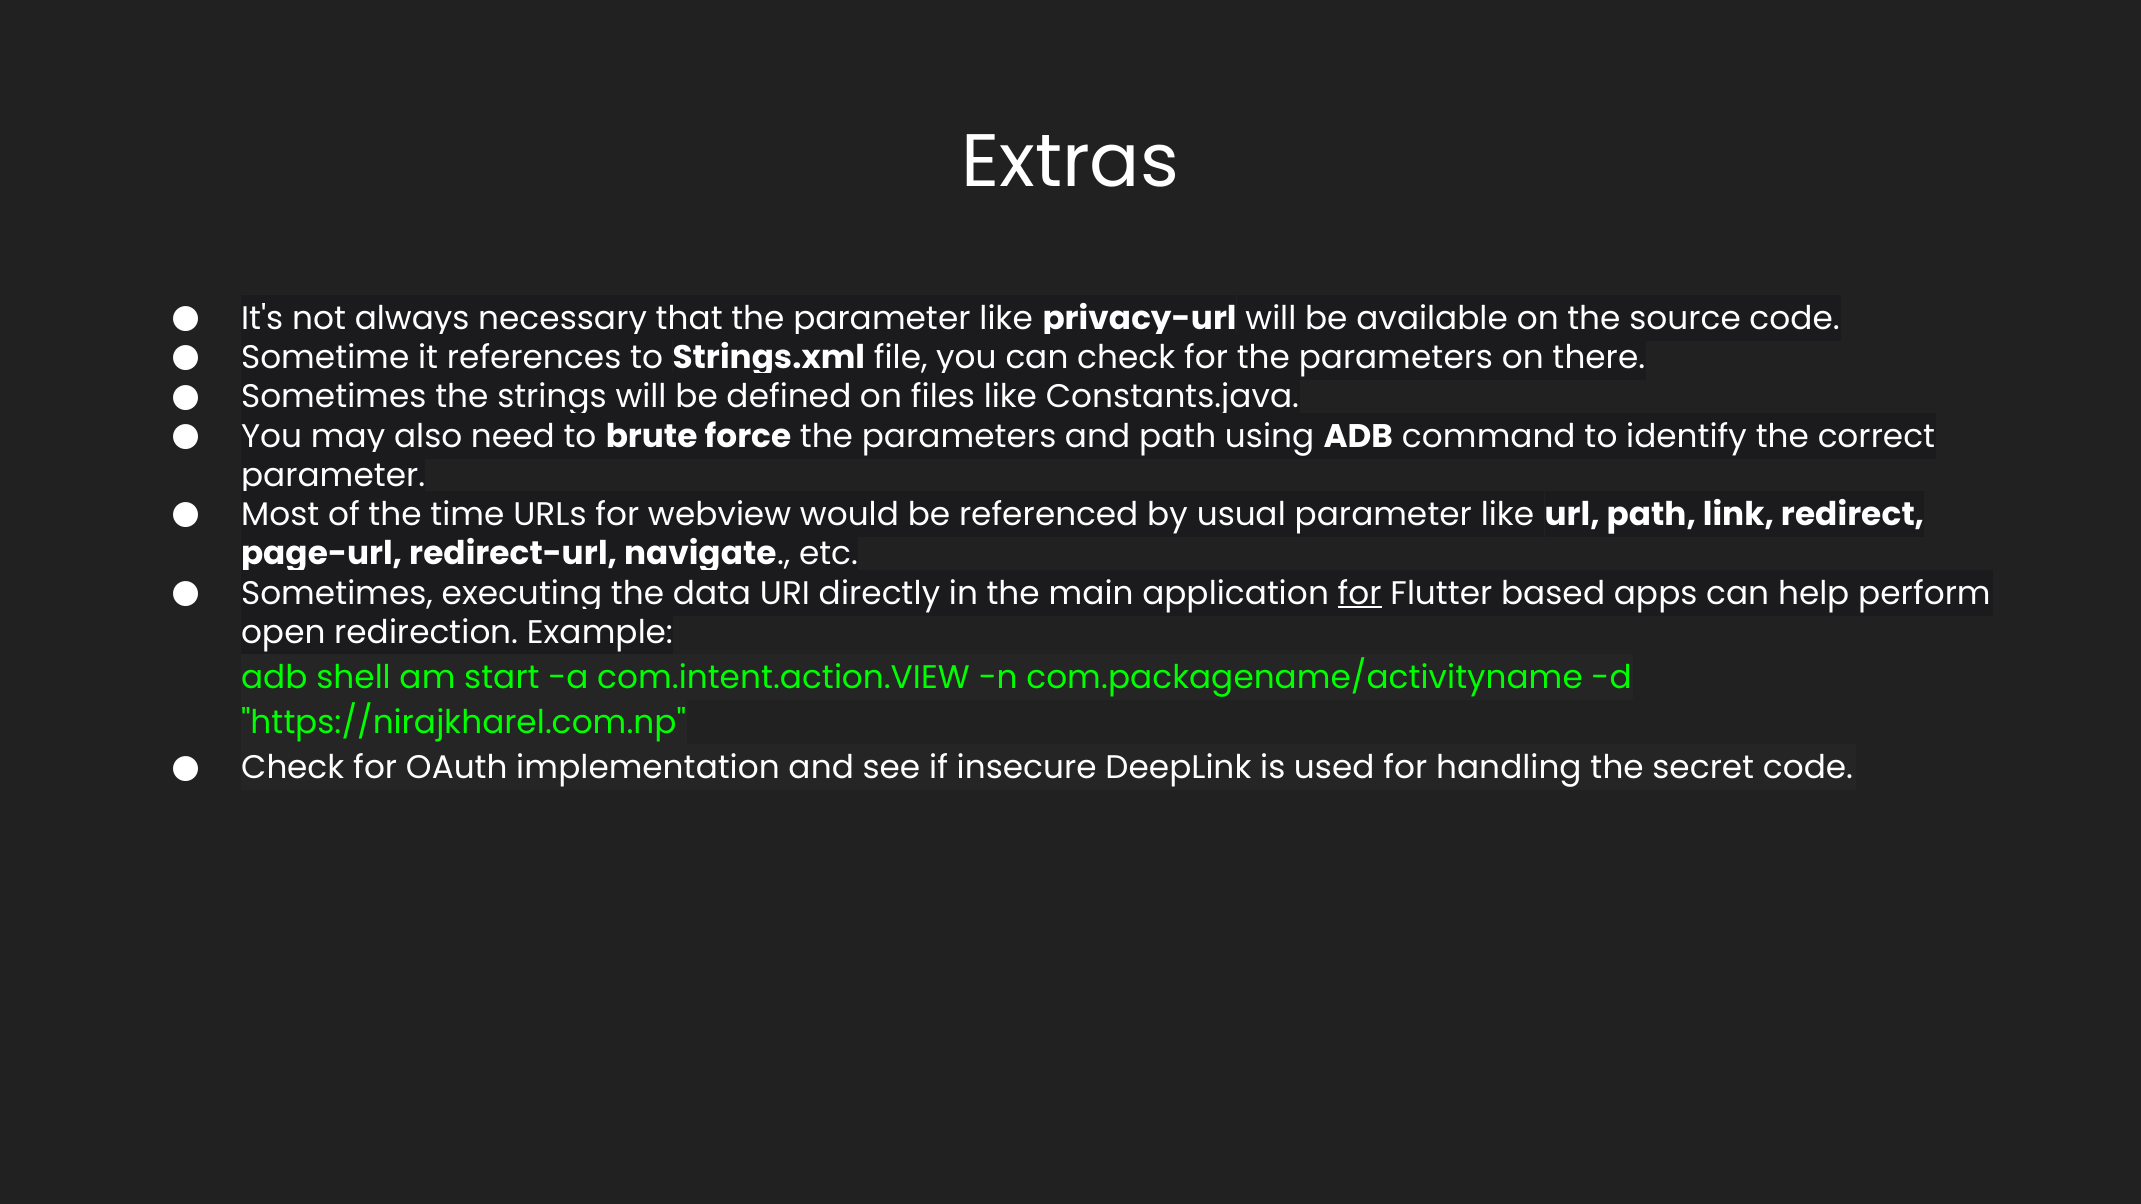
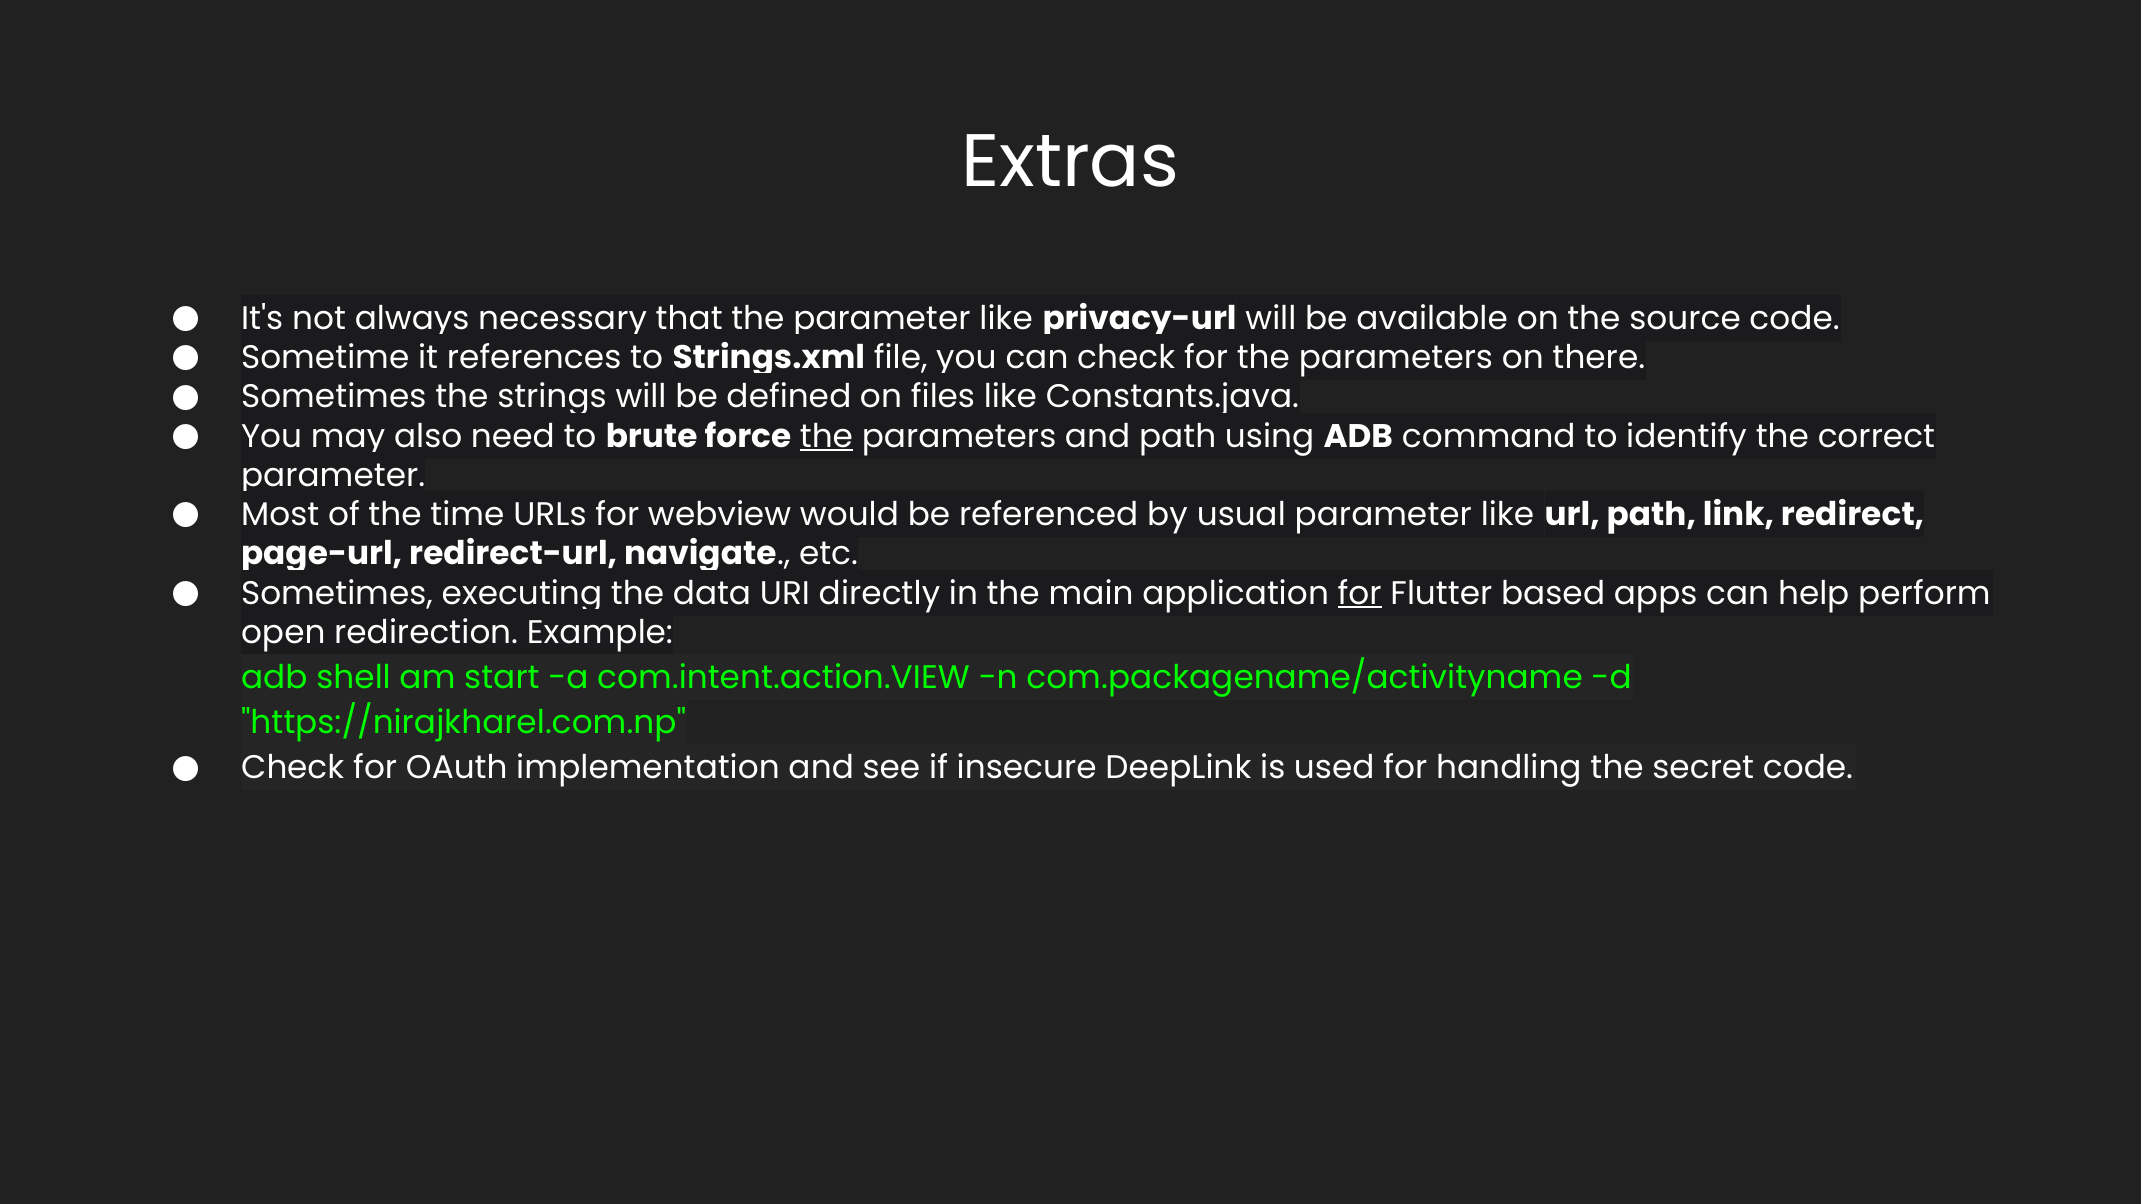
the underline: none -> present (826, 436)
